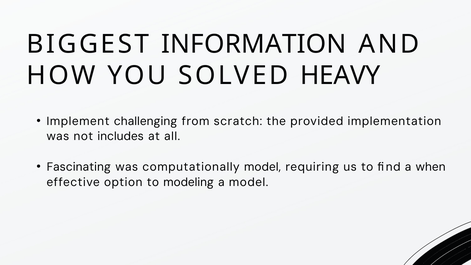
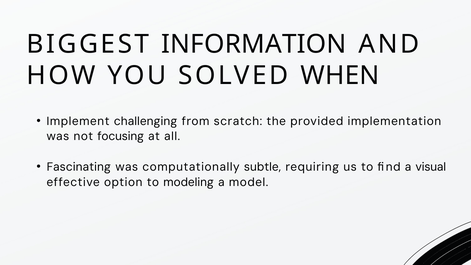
HEAVY: HEAVY -> WHEN (340, 75)
includes: includes -> focusing (121, 136)
computationally model: model -> subtle (262, 167)
when: when -> visual (431, 167)
